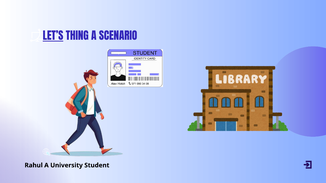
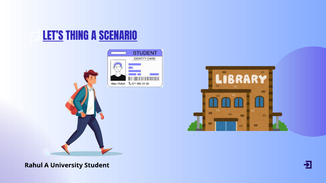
SCENARIO underline: none -> present (118, 36)
